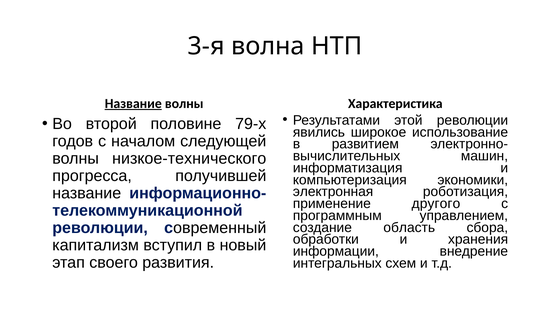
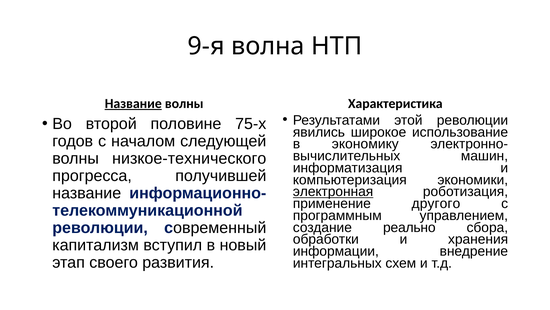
3-я: 3-я -> 9-я (206, 46)
79-х: 79-х -> 75-х (251, 124)
развитием: развитием -> экономику (365, 144)
электронная underline: none -> present (333, 191)
область: область -> реально (409, 227)
